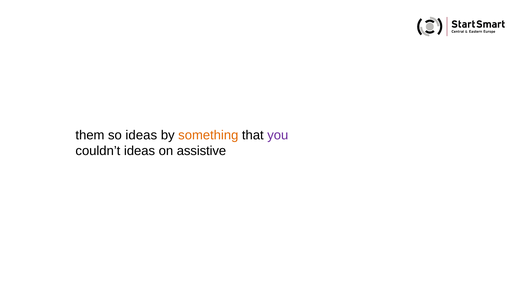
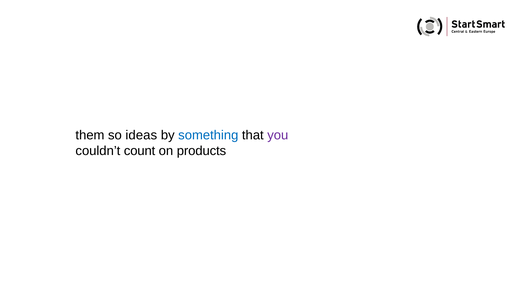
something colour: orange -> blue (208, 135)
couldn’t ideas: ideas -> count (140, 151)
assistive: assistive -> products (201, 151)
